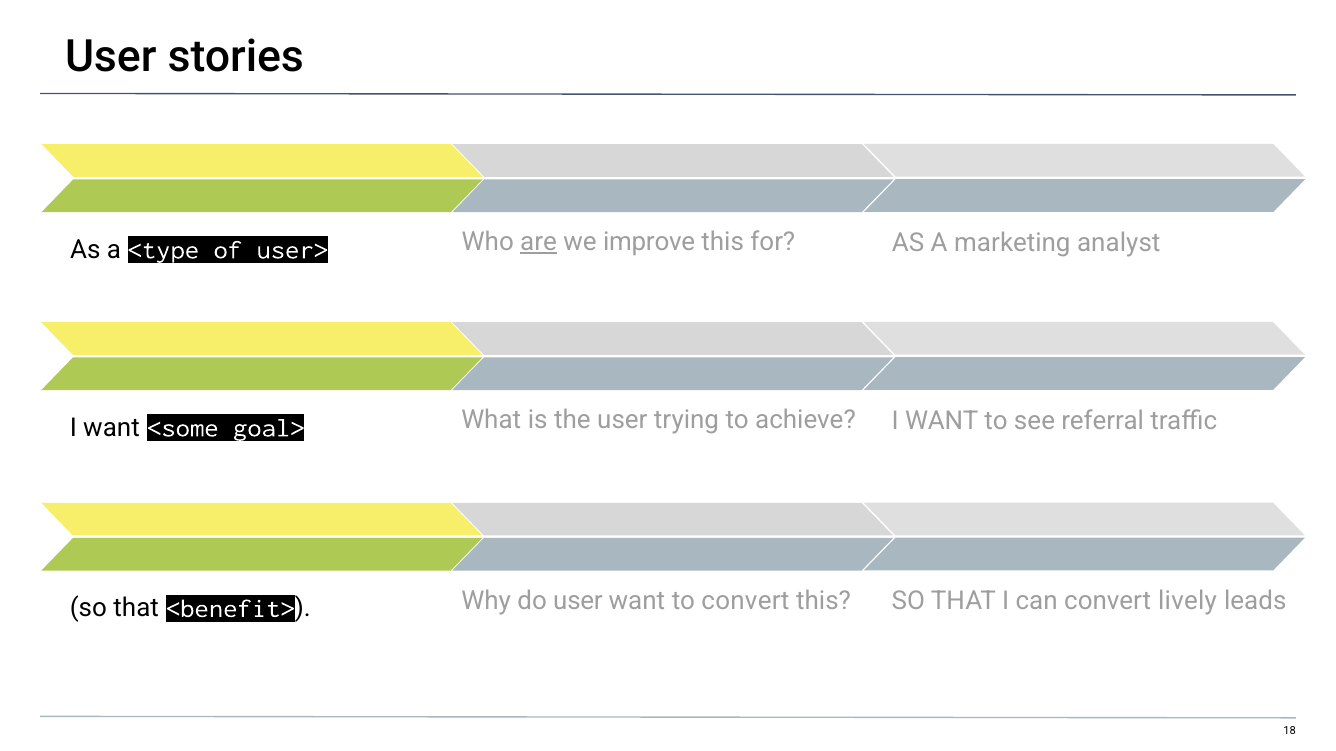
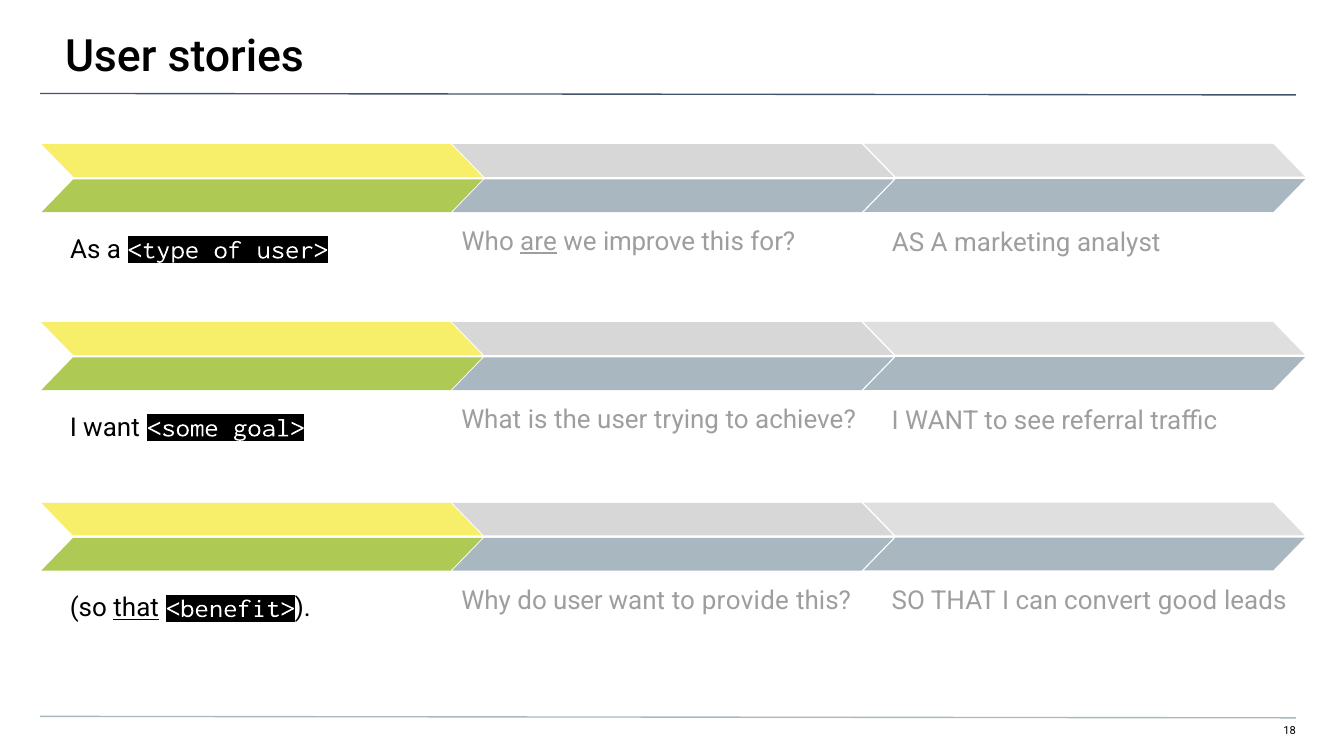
to convert: convert -> provide (745, 601)
that underline: none -> present (136, 609)
lively: lively -> good (1188, 602)
